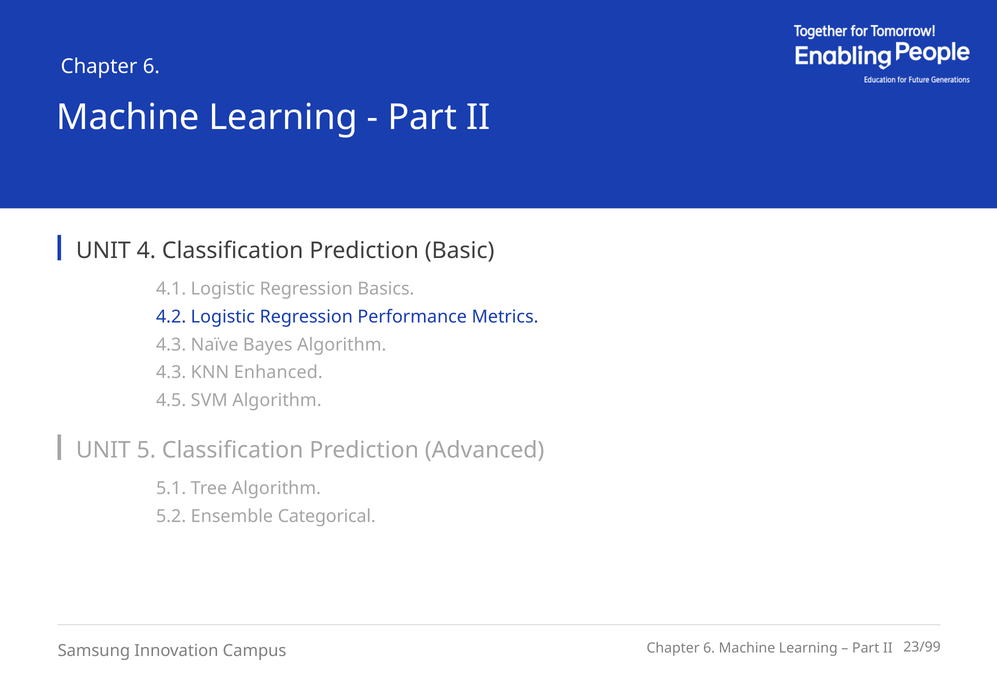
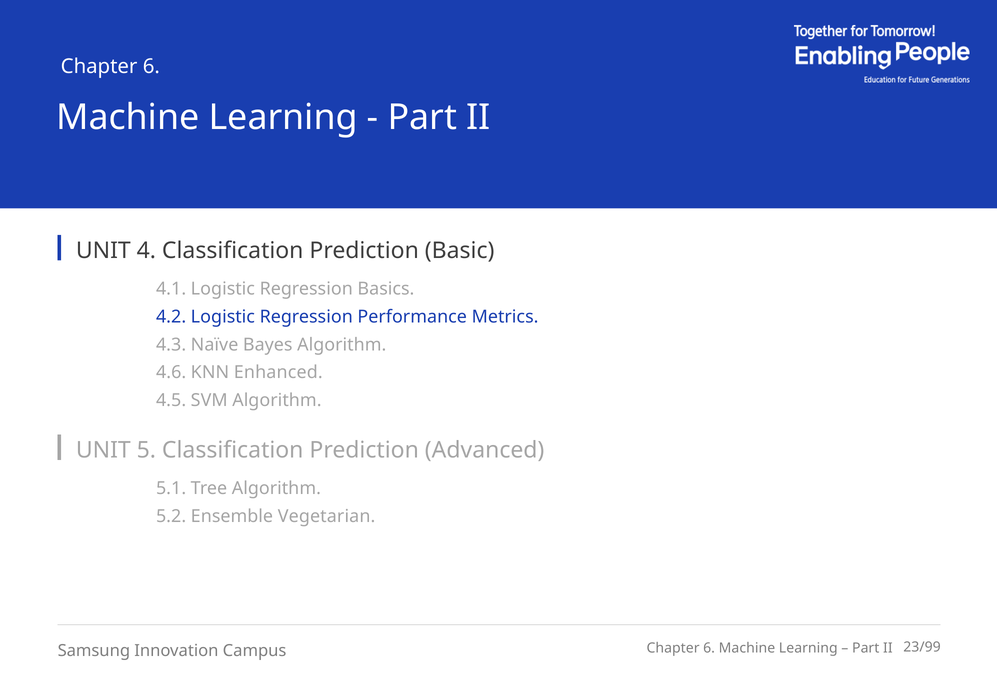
4.3: 4.3 -> 4.6 (171, 373)
Categorical: Categorical -> Vegetarian (327, 517)
